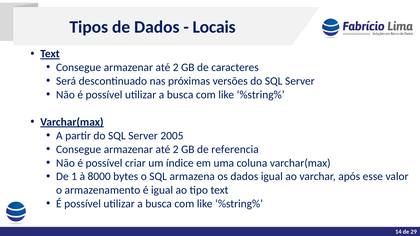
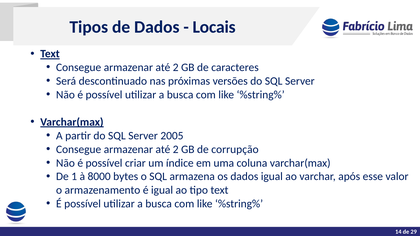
referencia: referencia -> corrupção (235, 149)
